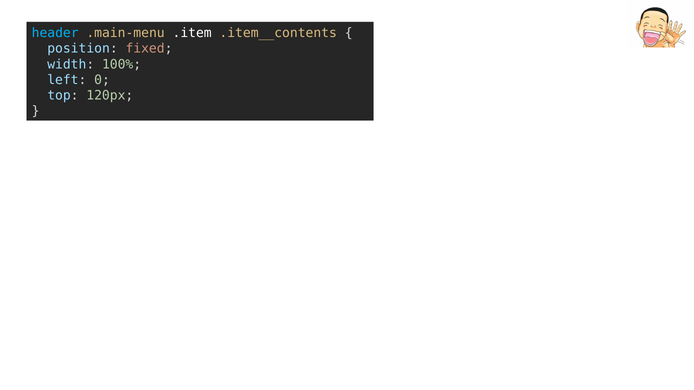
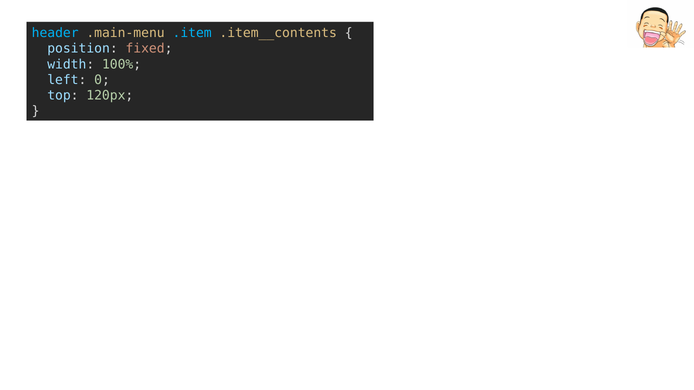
.item colour: white -> light blue (192, 33)
